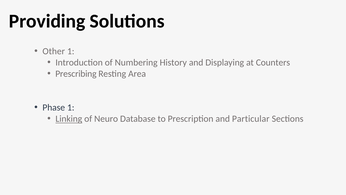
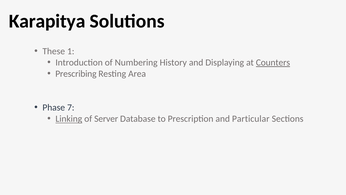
Providing: Providing -> Karapitya (47, 21)
Other: Other -> These (54, 51)
Counters underline: none -> present (273, 62)
Phase 1: 1 -> 7 (71, 107)
Neuro: Neuro -> Server (106, 119)
